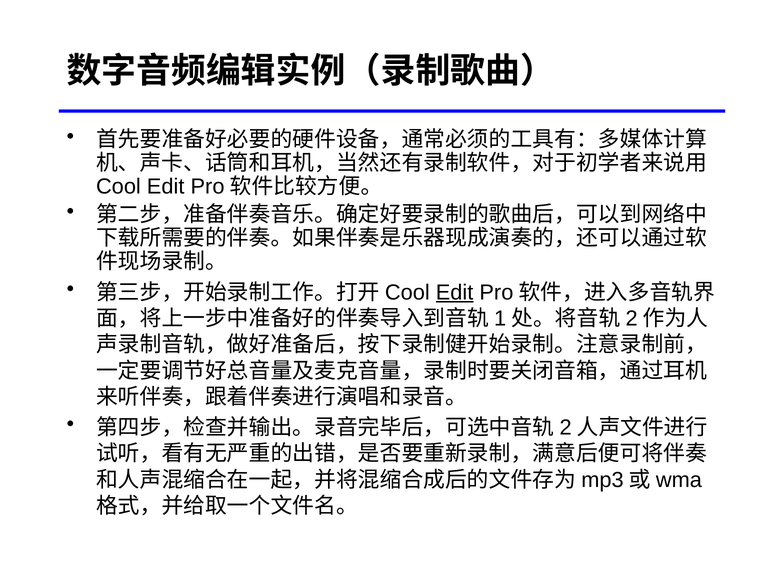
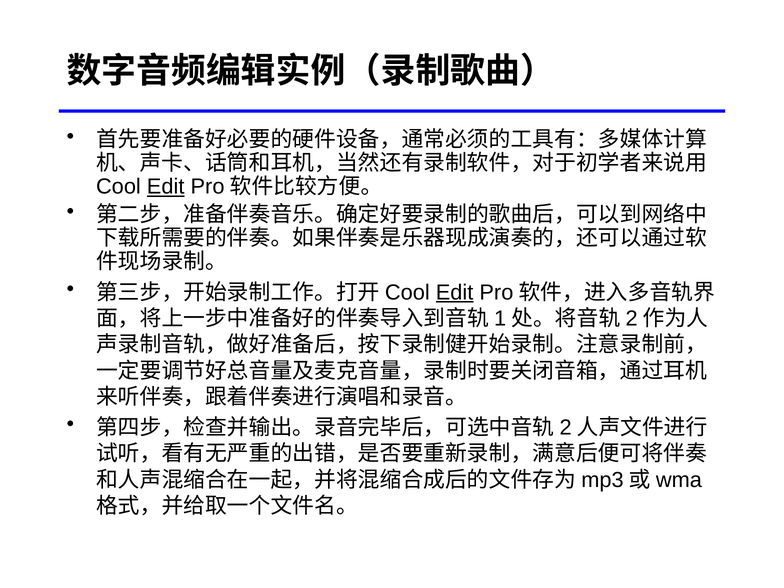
Edit underline: none -> present (166, 187)
